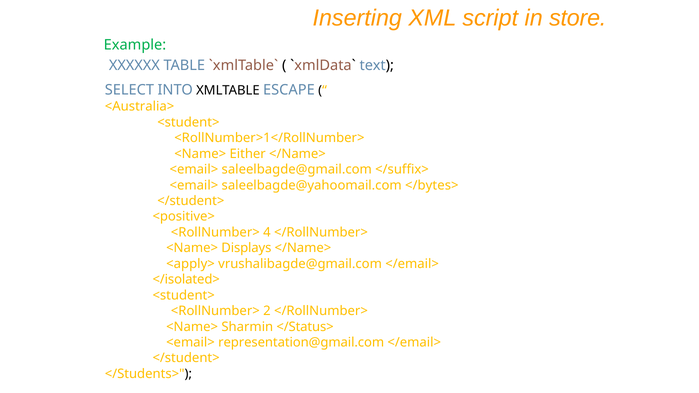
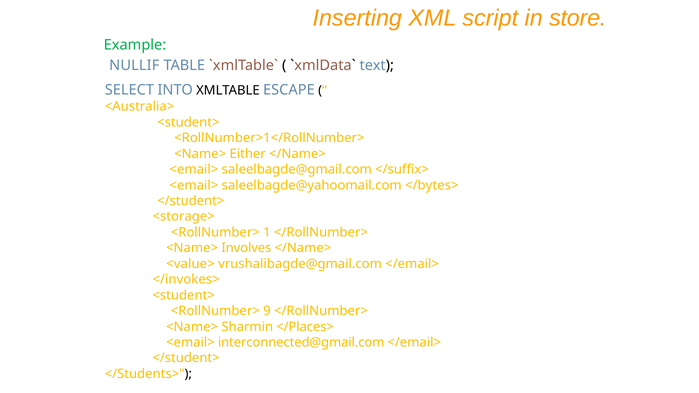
XXXXXX: XXXXXX -> NULLIF (134, 66)
<positive>: <positive> -> <storage> (184, 217)
4: 4 -> 1 (267, 232)
Displays: Displays -> Involves (246, 248)
<apply>: <apply> -> <value> (190, 264)
</isolated>: </isolated> -> </invokes> (186, 280)
2: 2 -> 9 (267, 311)
</Status>: </Status> -> </Places> (305, 327)
representation@gmail.com: representation@gmail.com -> interconnected@gmail.com (301, 343)
